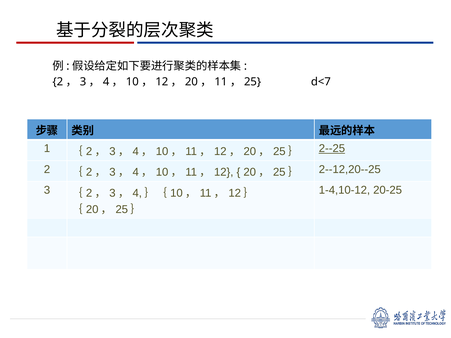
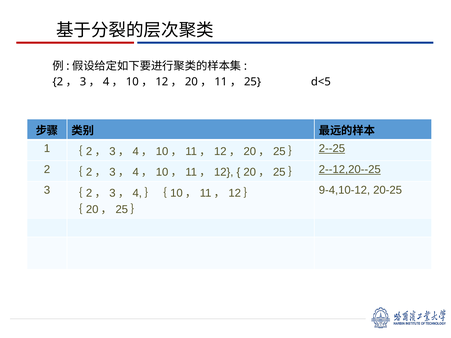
d<7: d<7 -> d<5 (321, 82)
2--12,20--25 underline: none -> present (350, 169)
1-4,10-12: 1-4,10-12 -> 9-4,10-12 (344, 190)
